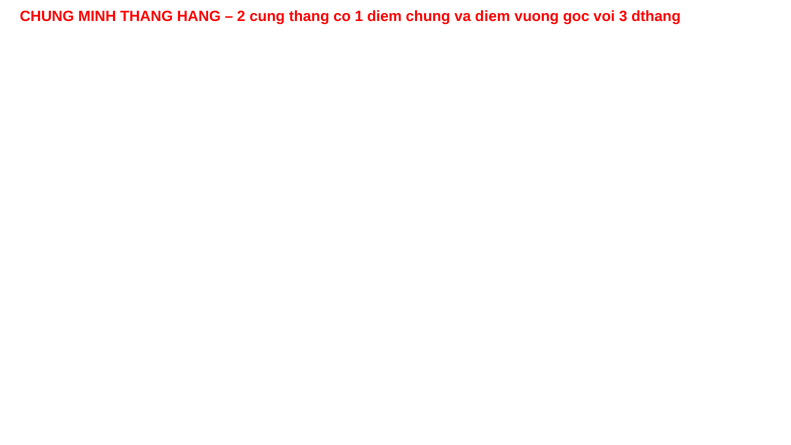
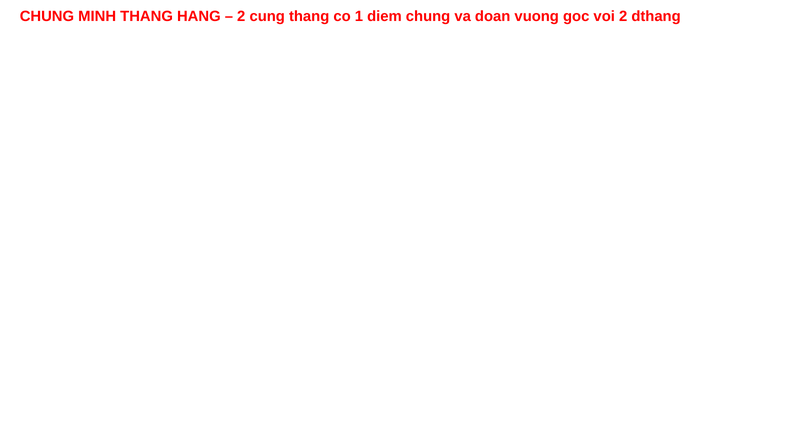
va diem: diem -> doan (493, 16)
voi 3: 3 -> 2 (623, 16)
